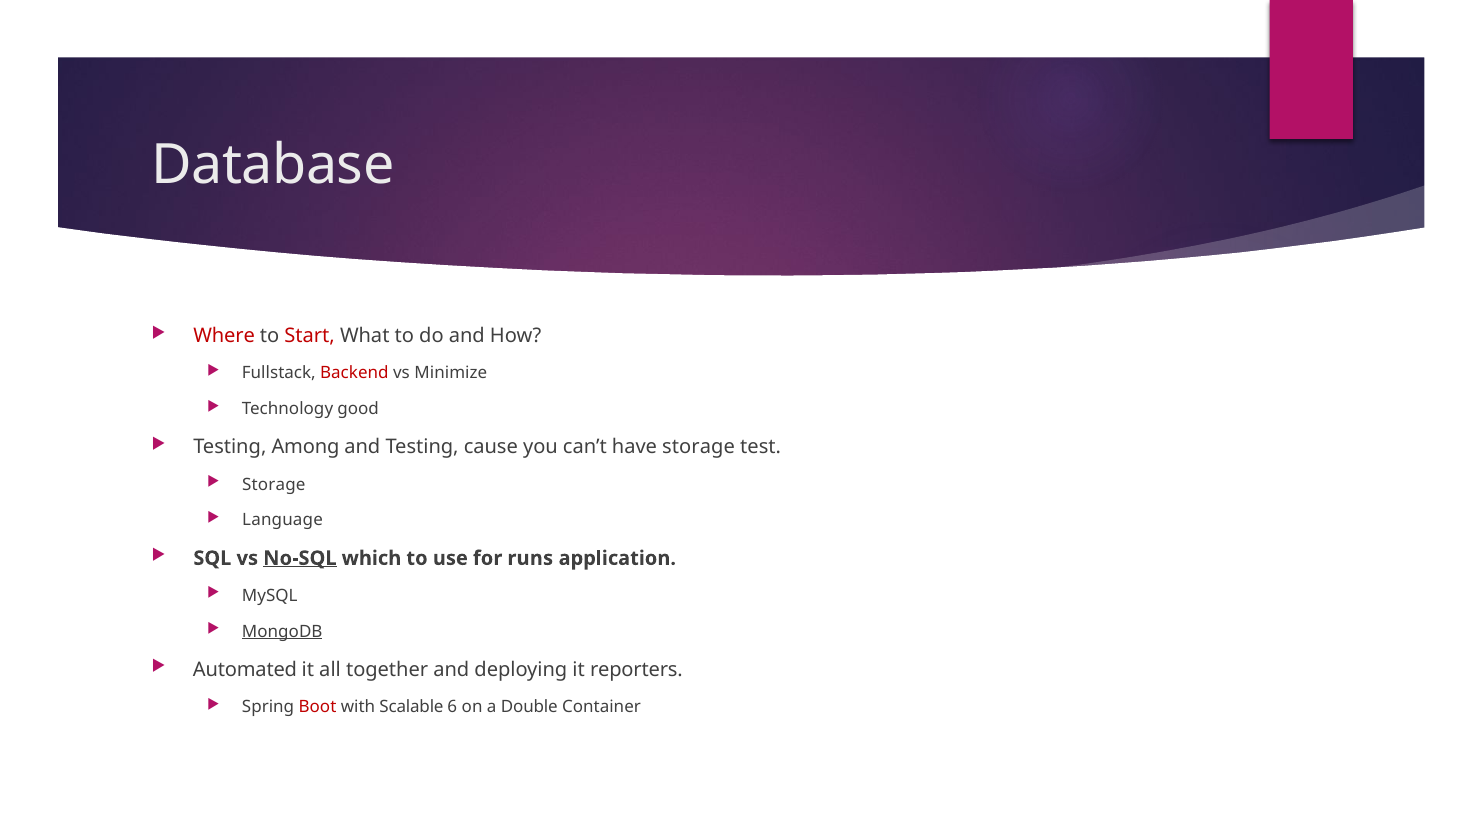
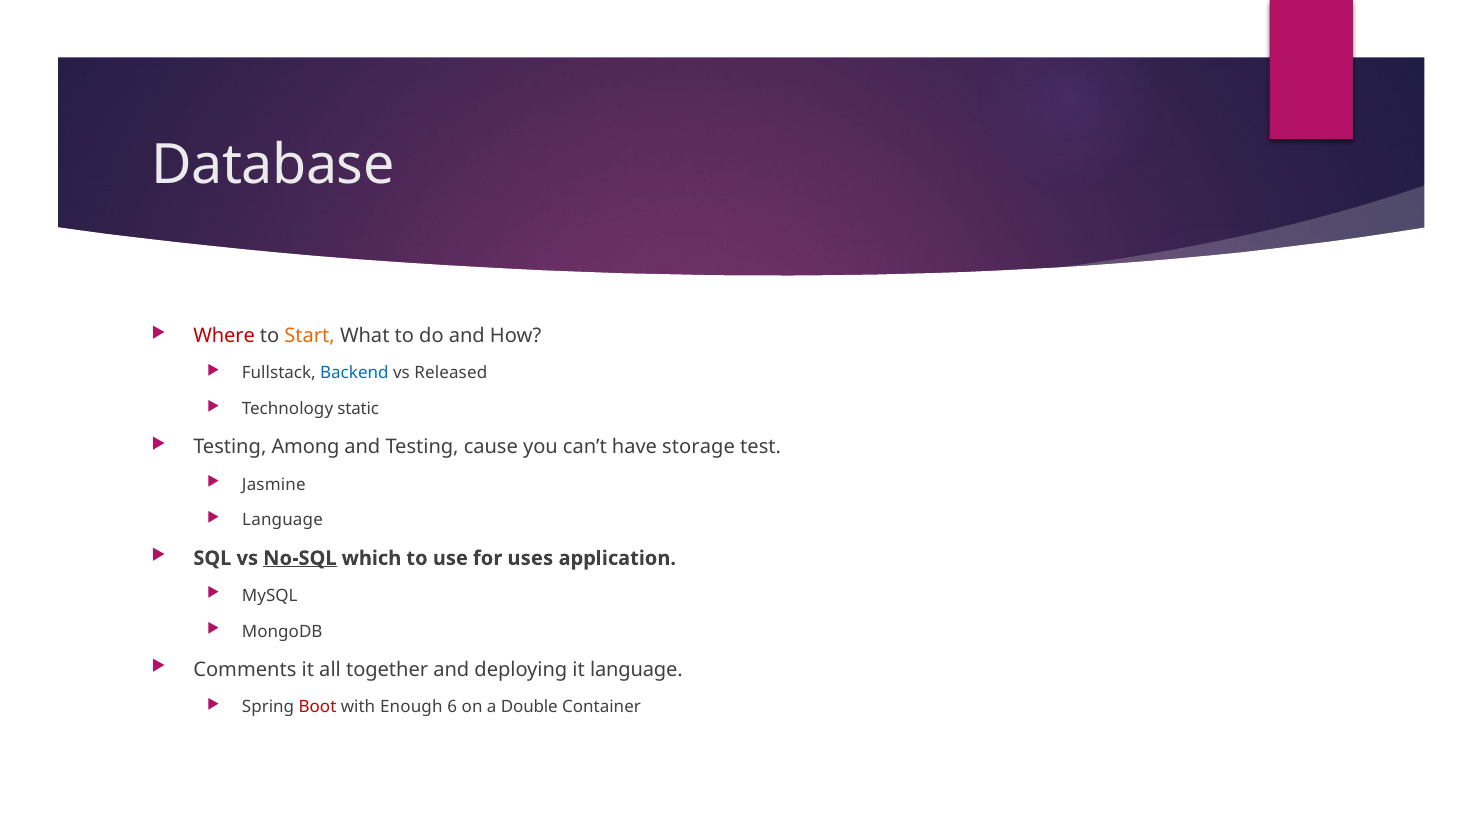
Start colour: red -> orange (310, 336)
Backend colour: red -> blue (354, 373)
Minimize: Minimize -> Released (451, 373)
good: good -> static (358, 409)
Storage: Storage -> Jasmine (274, 485)
runs: runs -> uses (530, 558)
MongoDB underline: present -> none (282, 632)
Automated: Automated -> Comments (245, 670)
it reporters: reporters -> language (636, 670)
Scalable: Scalable -> Enough (411, 707)
